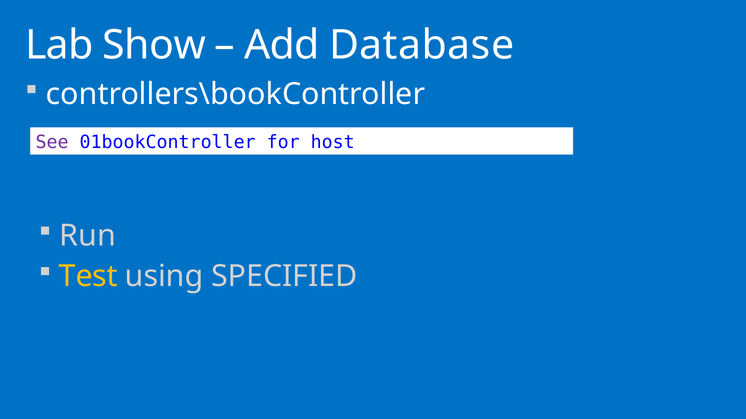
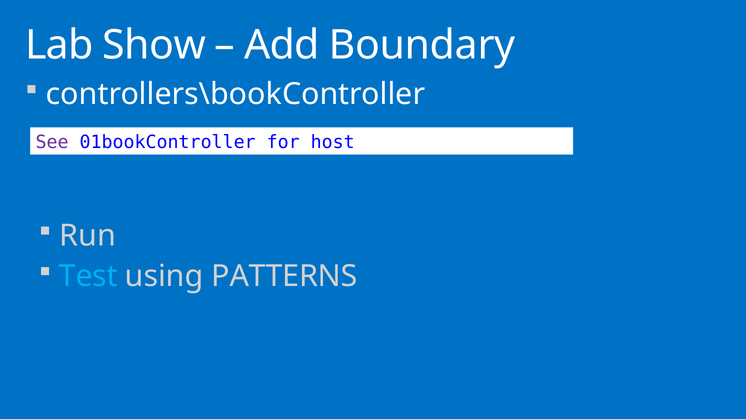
Database: Database -> Boundary (422, 45)
Test colour: yellow -> light blue (88, 277)
SPECIFIED: SPECIFIED -> PATTERNS (284, 277)
